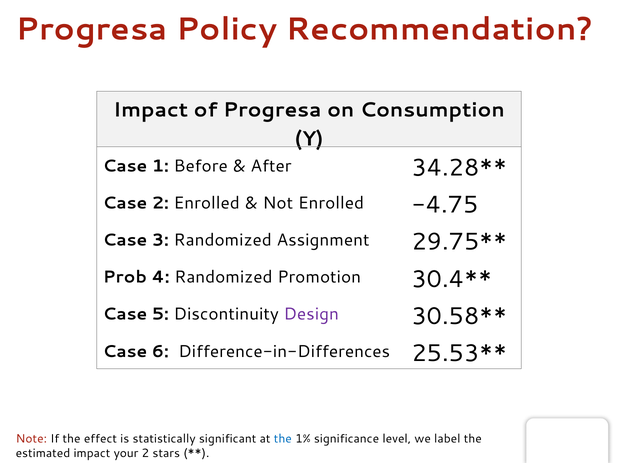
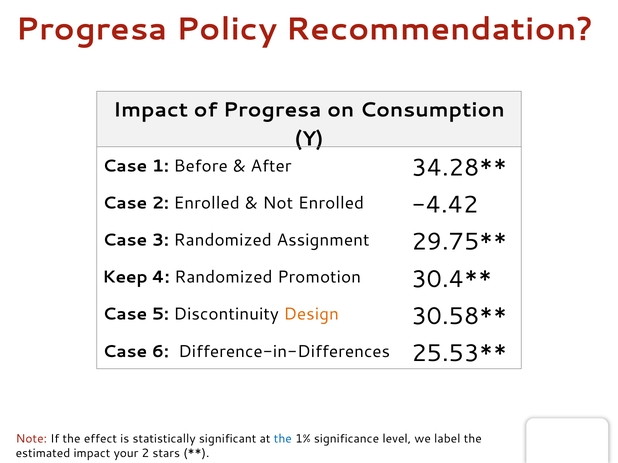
-4.75: -4.75 -> -4.42 (445, 205)
Prob: Prob -> Keep (125, 278)
Design colour: purple -> orange (311, 315)
